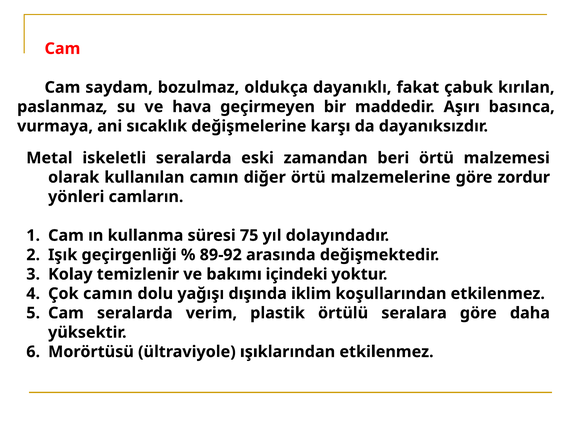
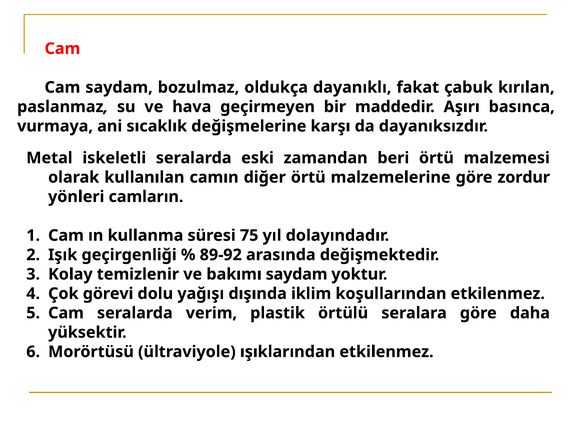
bakımı içindeki: içindeki -> saydam (297, 274)
Çok camın: camın -> görevi (108, 293)
